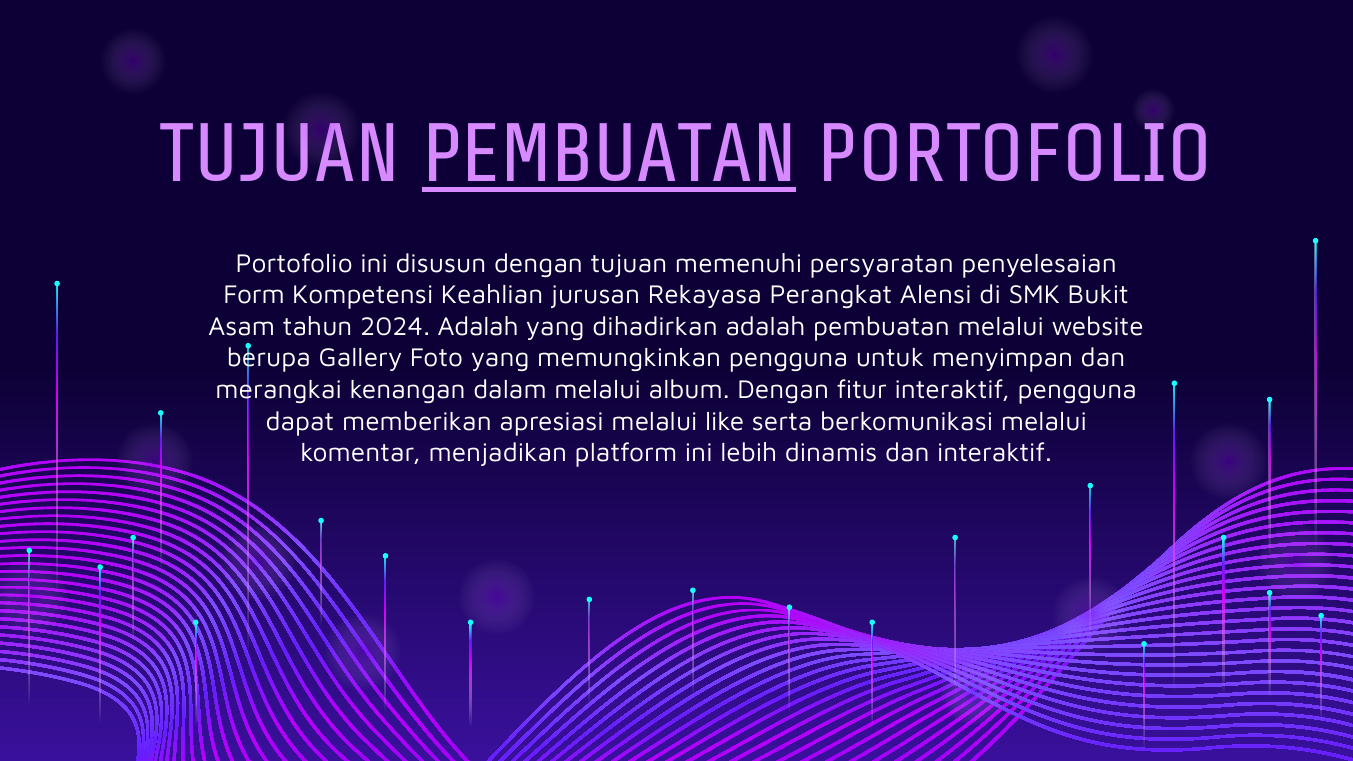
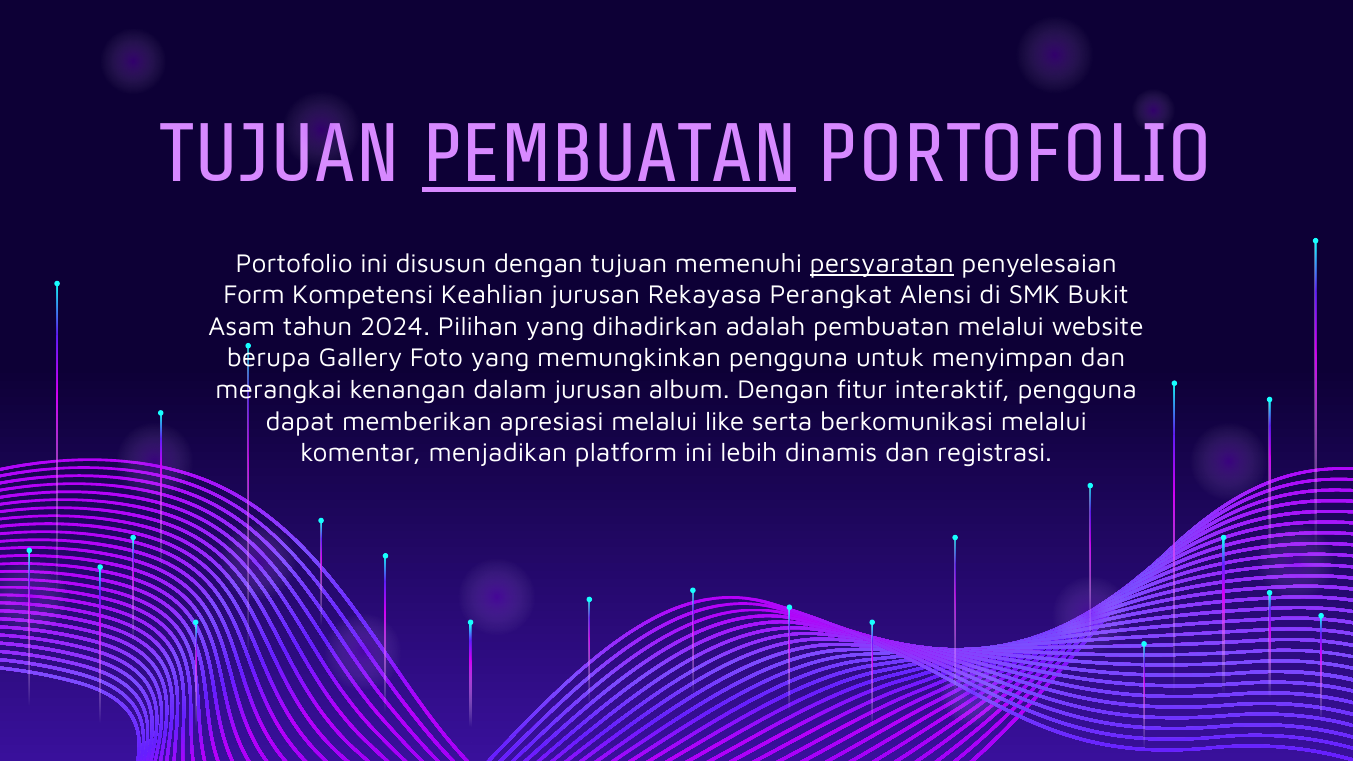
persyaratan underline: none -> present (882, 264)
2024 Adalah: Adalah -> Pilihan (478, 327)
dalam melalui: melalui -> jurusan (598, 390)
dan interaktif: interaktif -> registrasi (995, 453)
